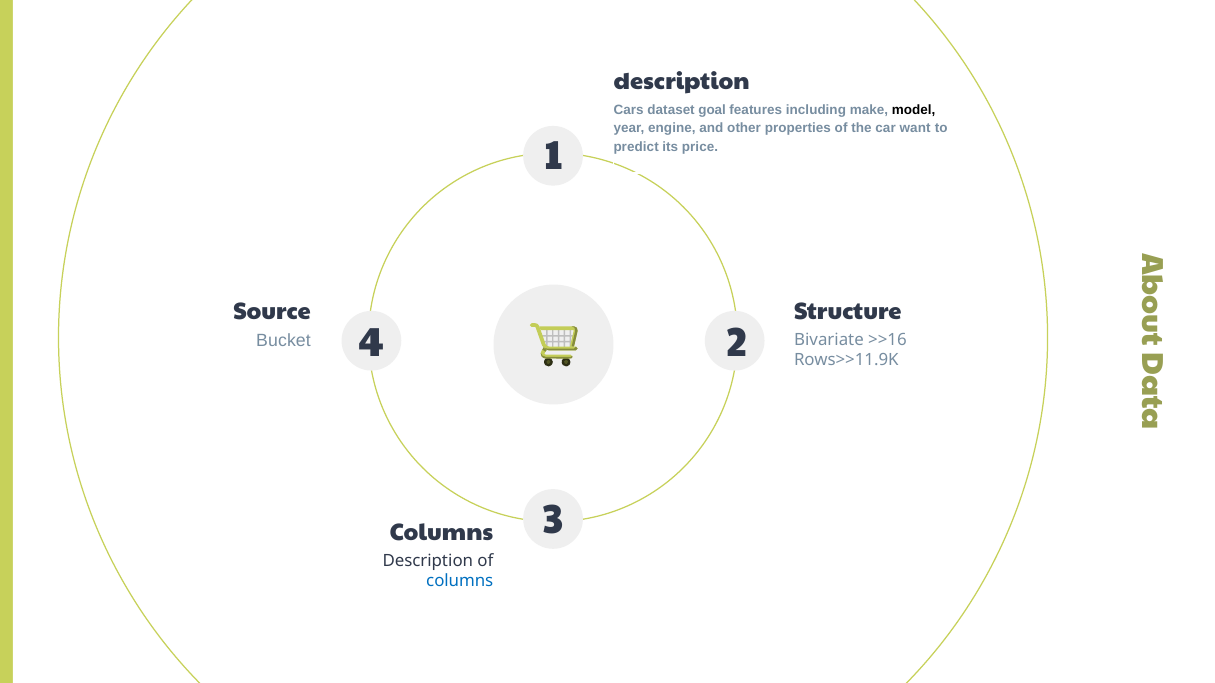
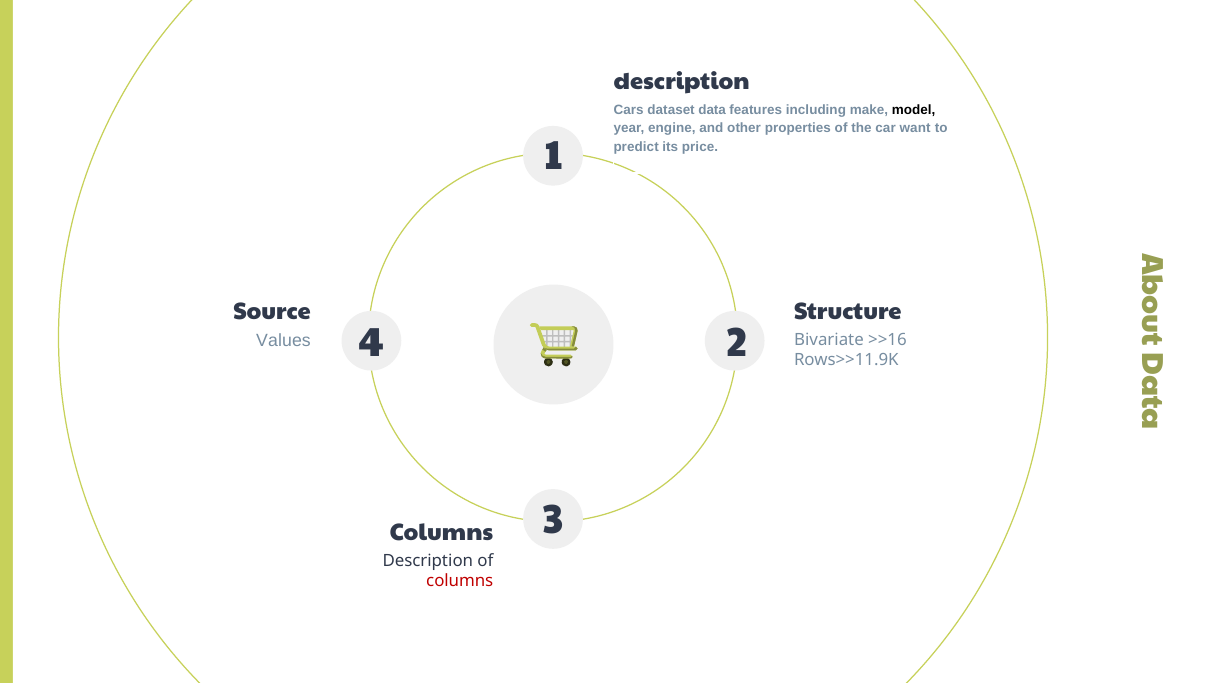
goal: goal -> data (712, 110)
Bucket: Bucket -> Values (284, 341)
columns colour: blue -> red (460, 581)
